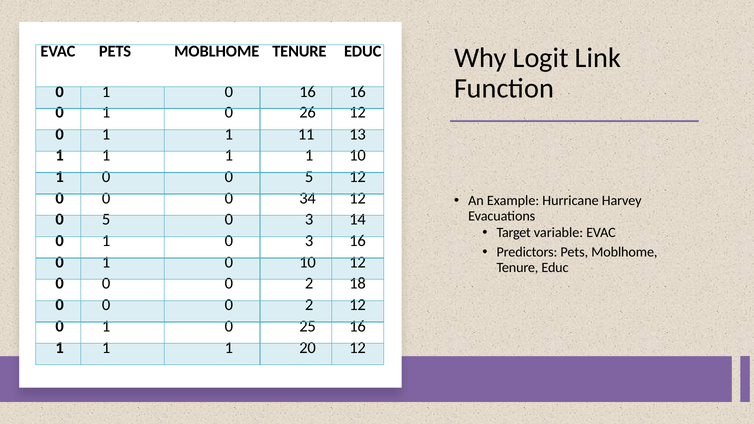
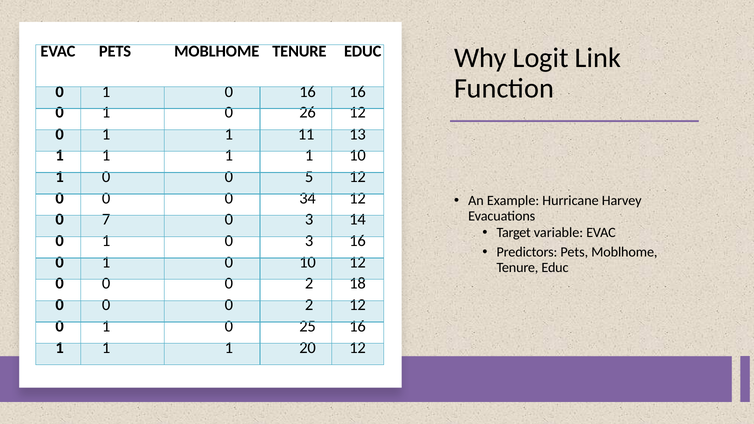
5: 5 -> 7 (106, 220)
